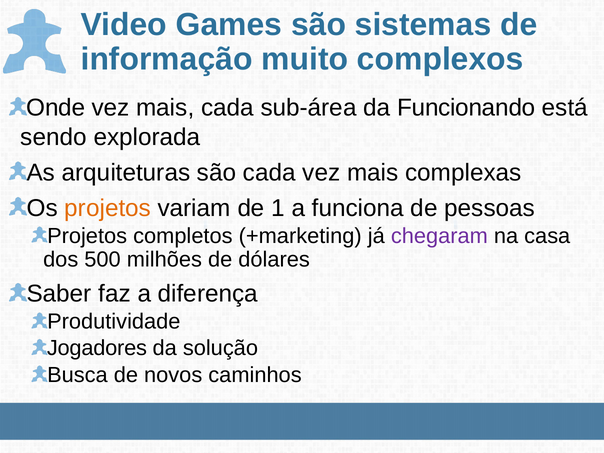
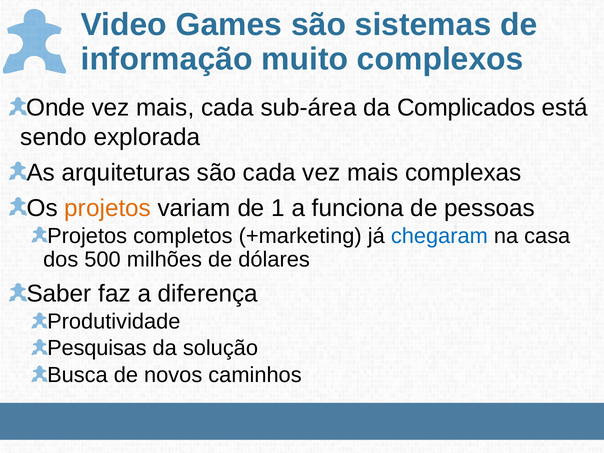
Funcionando: Funcionando -> Complicados (466, 108)
chegaram colour: purple -> blue (439, 236)
Jogadores: Jogadores -> Pesquisas (97, 348)
